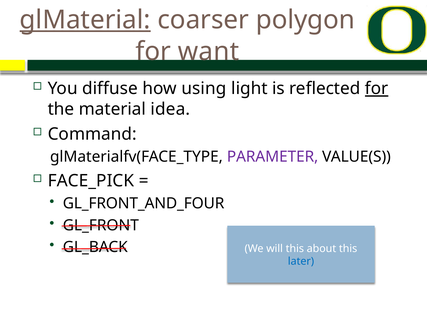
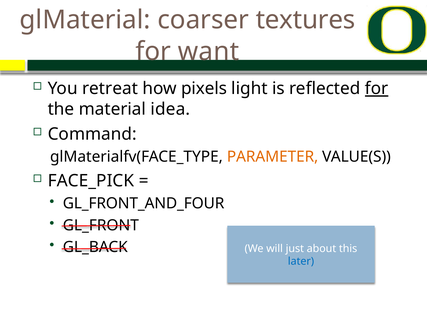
glMaterial underline: present -> none (85, 20)
polygon: polygon -> textures (306, 20)
diffuse: diffuse -> retreat (110, 88)
using: using -> pixels (204, 88)
PARAMETER colour: purple -> orange (273, 157)
will this: this -> just (295, 248)
